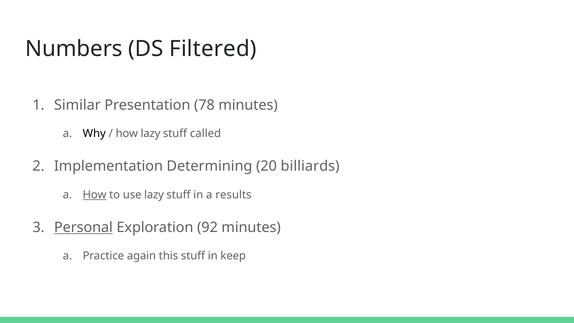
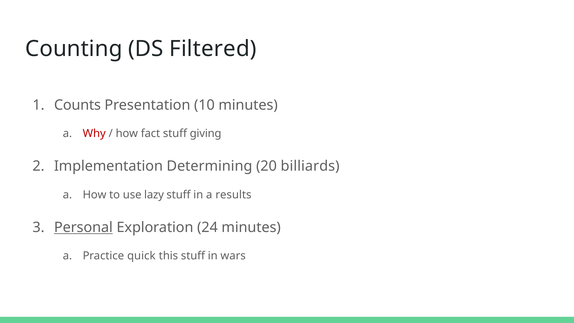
Numbers: Numbers -> Counting (74, 49)
Similar: Similar -> Counts (77, 105)
78: 78 -> 10 (204, 105)
Why colour: black -> red (94, 133)
how lazy: lazy -> fact (150, 133)
called: called -> giving (206, 133)
How underline: present -> none (95, 195)
92: 92 -> 24 (207, 227)
again: again -> quick (141, 256)
keep: keep -> wars (233, 256)
